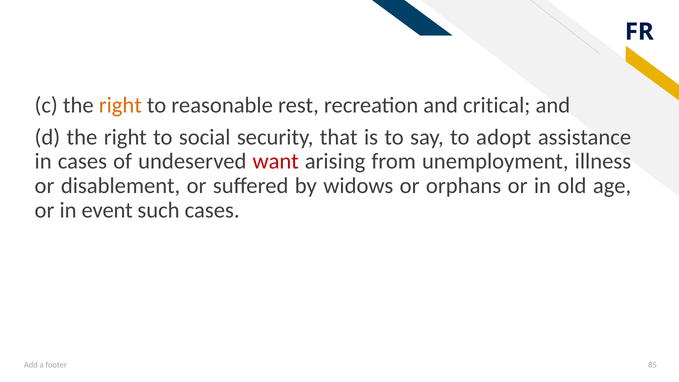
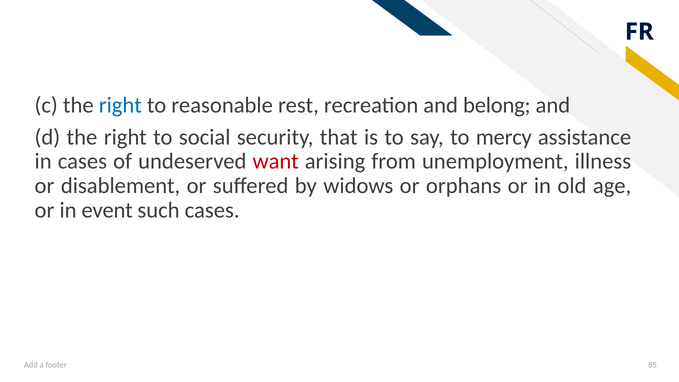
right colour: orange -> blue (120, 105)
critical: critical -> belong (497, 105)
adopt: adopt -> mercy (504, 137)
